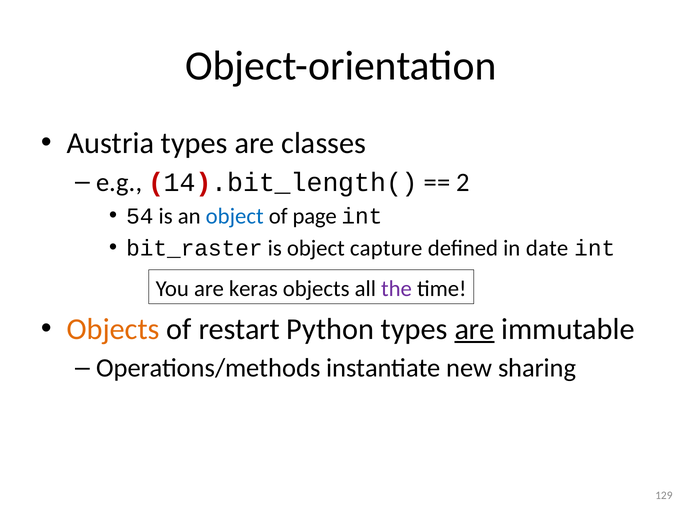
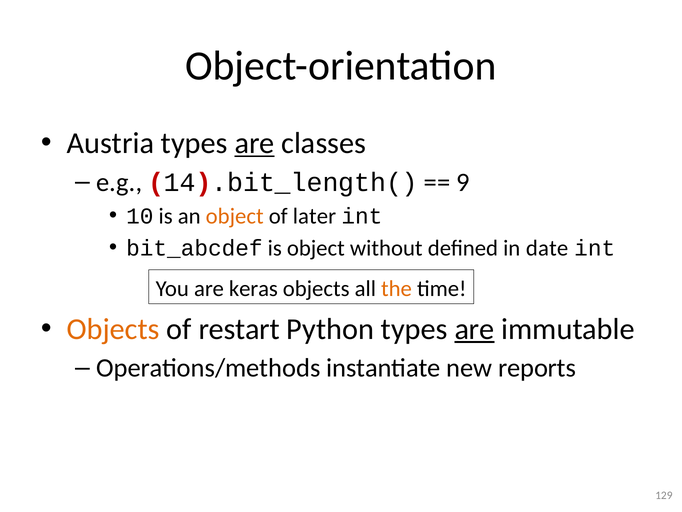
are underline: none -> present (255, 143)
2: 2 -> 9 (463, 182)
54: 54 -> 10 (140, 216)
object colour: blue -> orange (235, 216)
page: page -> later (314, 216)
bit_raster: bit_raster -> bit_abcdef (194, 248)
capture: capture -> without (386, 248)
the colour: purple -> orange (396, 288)
sharing: sharing -> reports (537, 368)
